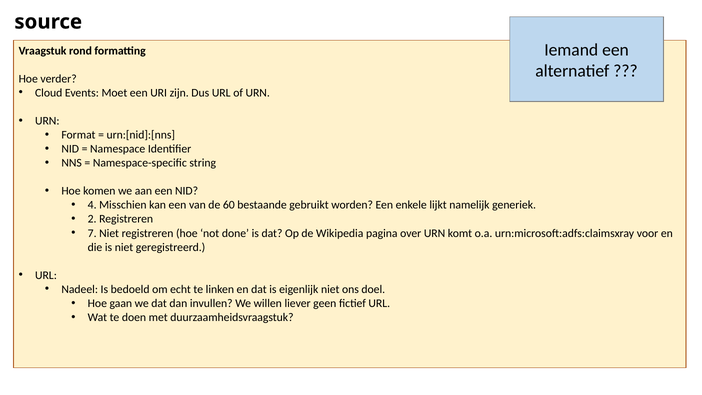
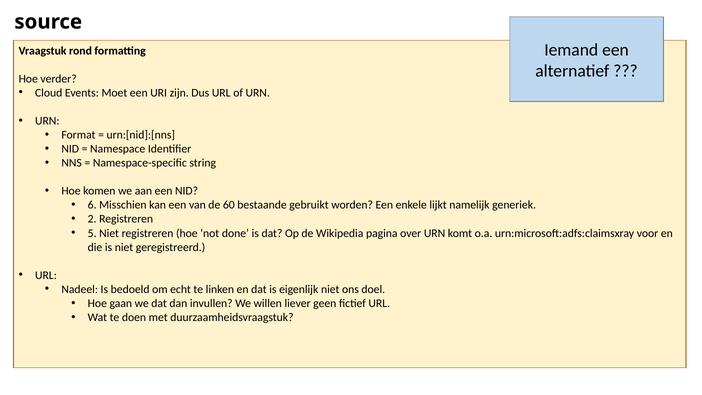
4: 4 -> 6 (92, 205)
7: 7 -> 5 (92, 233)
